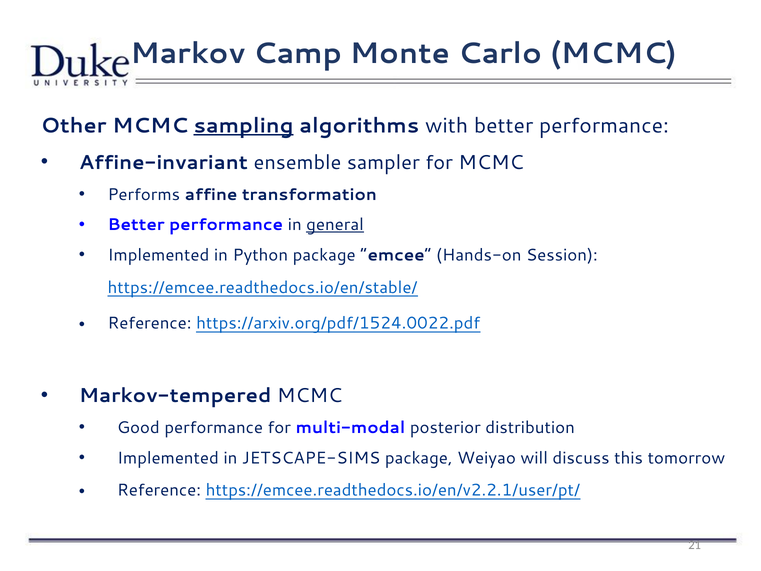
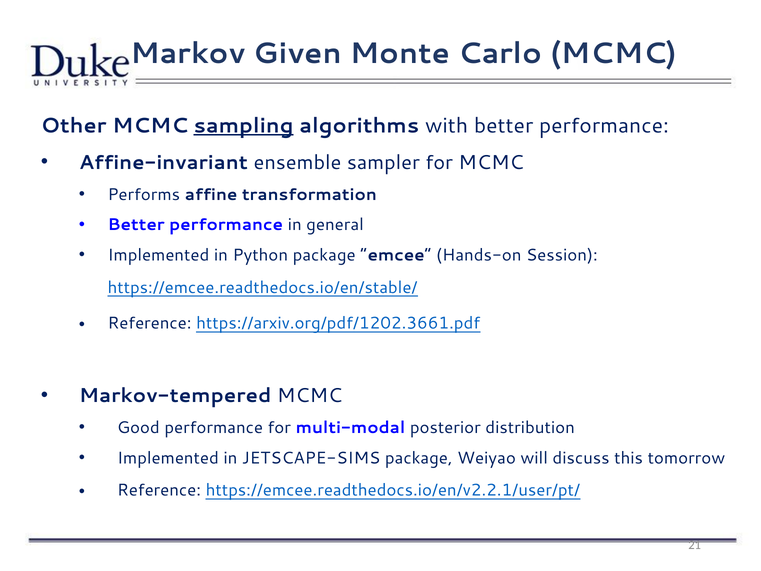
Camp: Camp -> Given (298, 53)
general underline: present -> none (335, 225)
https://arxiv.org/pdf/1524.0022.pdf: https://arxiv.org/pdf/1524.0022.pdf -> https://arxiv.org/pdf/1202.3661.pdf (338, 323)
